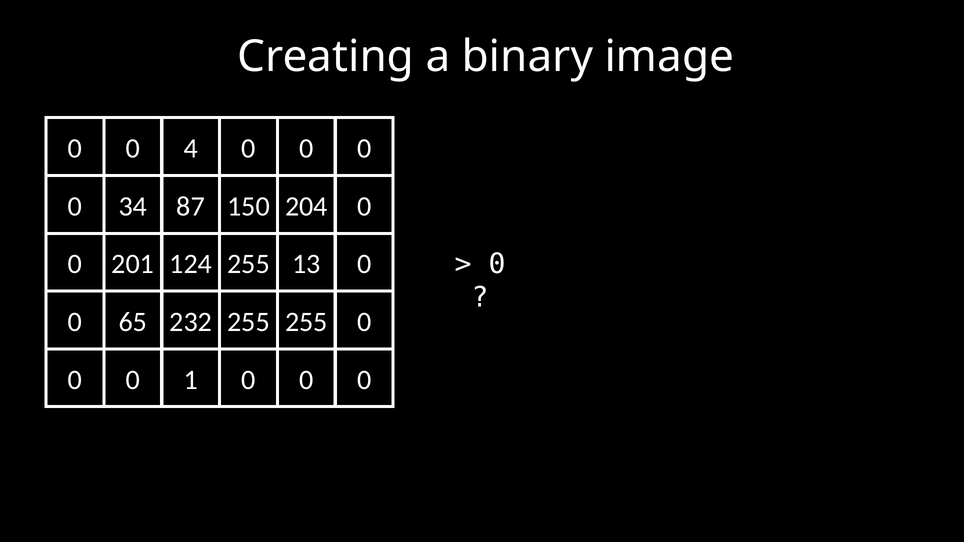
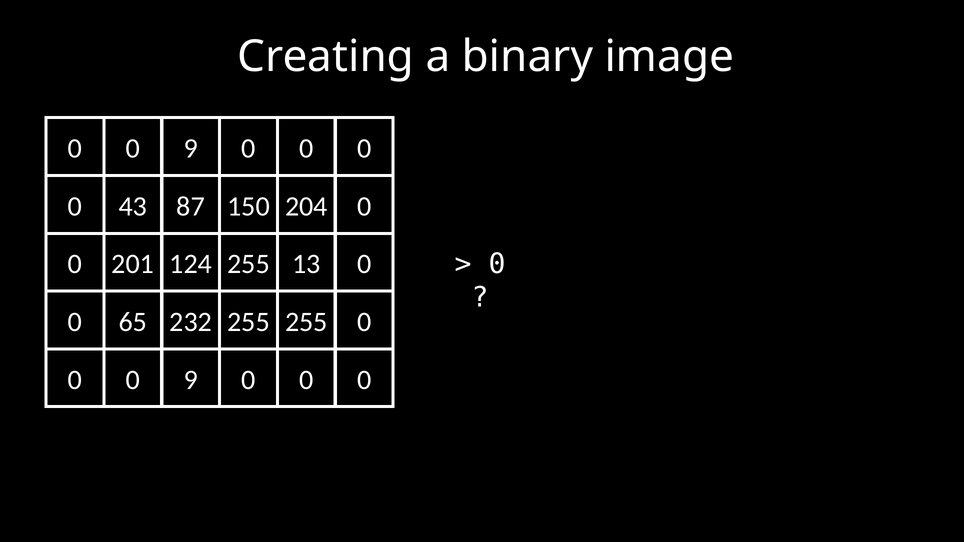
4: 4 -> 9 (191, 149)
34: 34 -> 43 (133, 206)
1: 1 -> 9 (191, 380)
